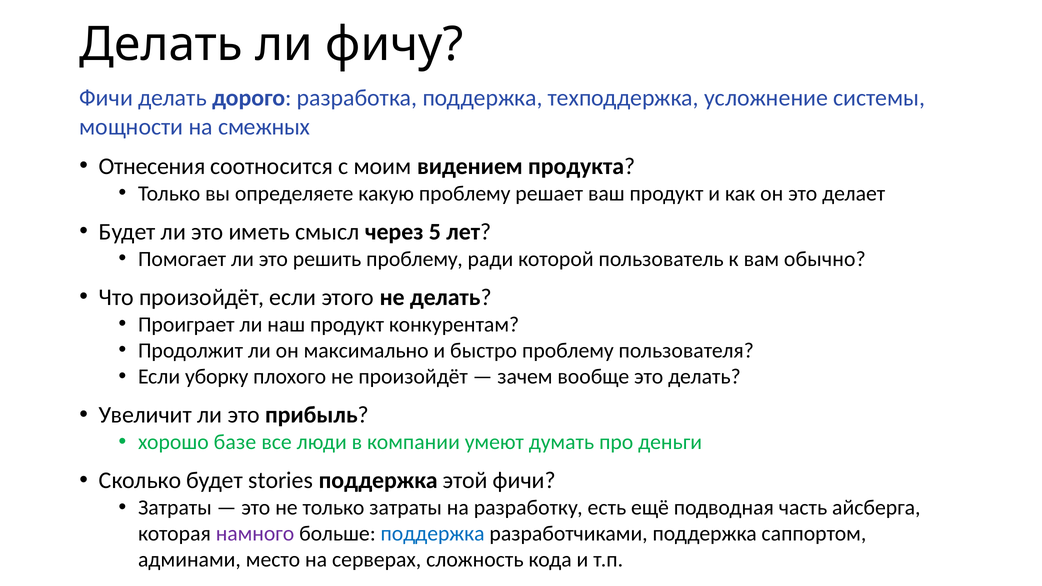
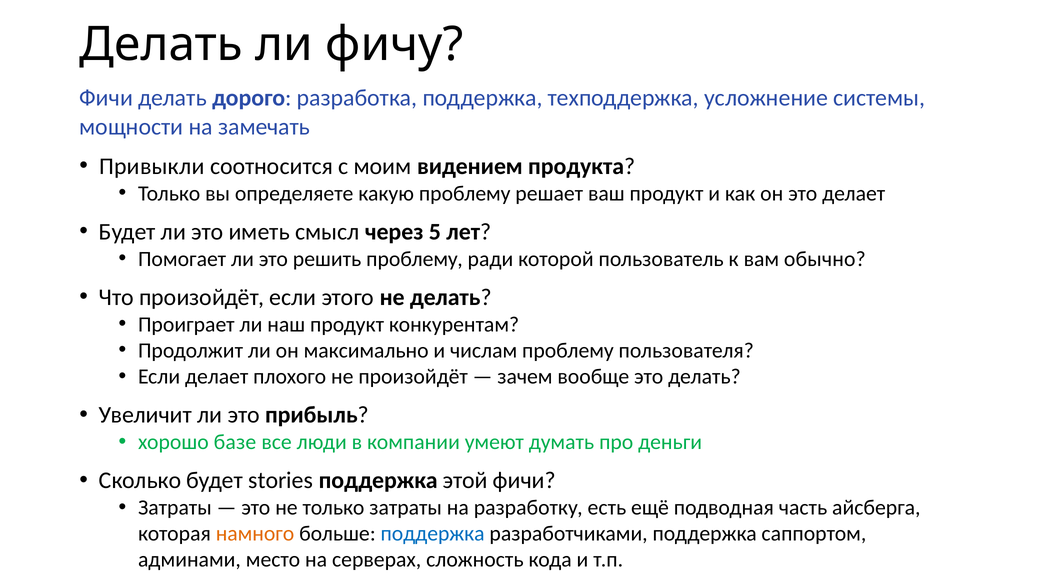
смежных: смежных -> замечать (264, 127)
Отнесения: Отнесения -> Привыкли (152, 166)
быстро: быстро -> числам (484, 351)
Если уборку: уборку -> делает (217, 377)
намного colour: purple -> orange (255, 534)
